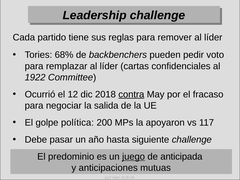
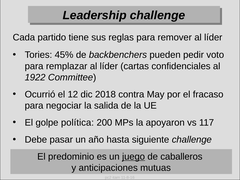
68%: 68% -> 45% (64, 55)
contra underline: present -> none (131, 94)
anticipada: anticipada -> caballeros (181, 157)
